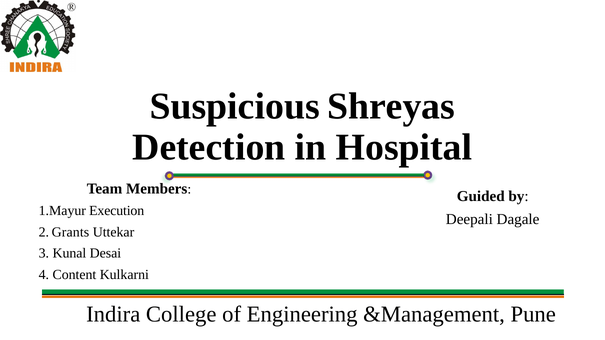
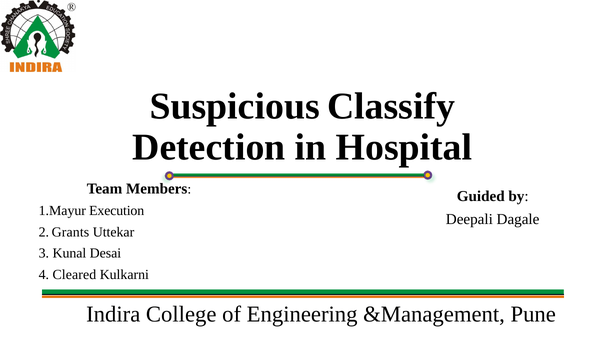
Shreyas: Shreyas -> Classify (391, 106)
Content: Content -> Cleared (74, 275)
